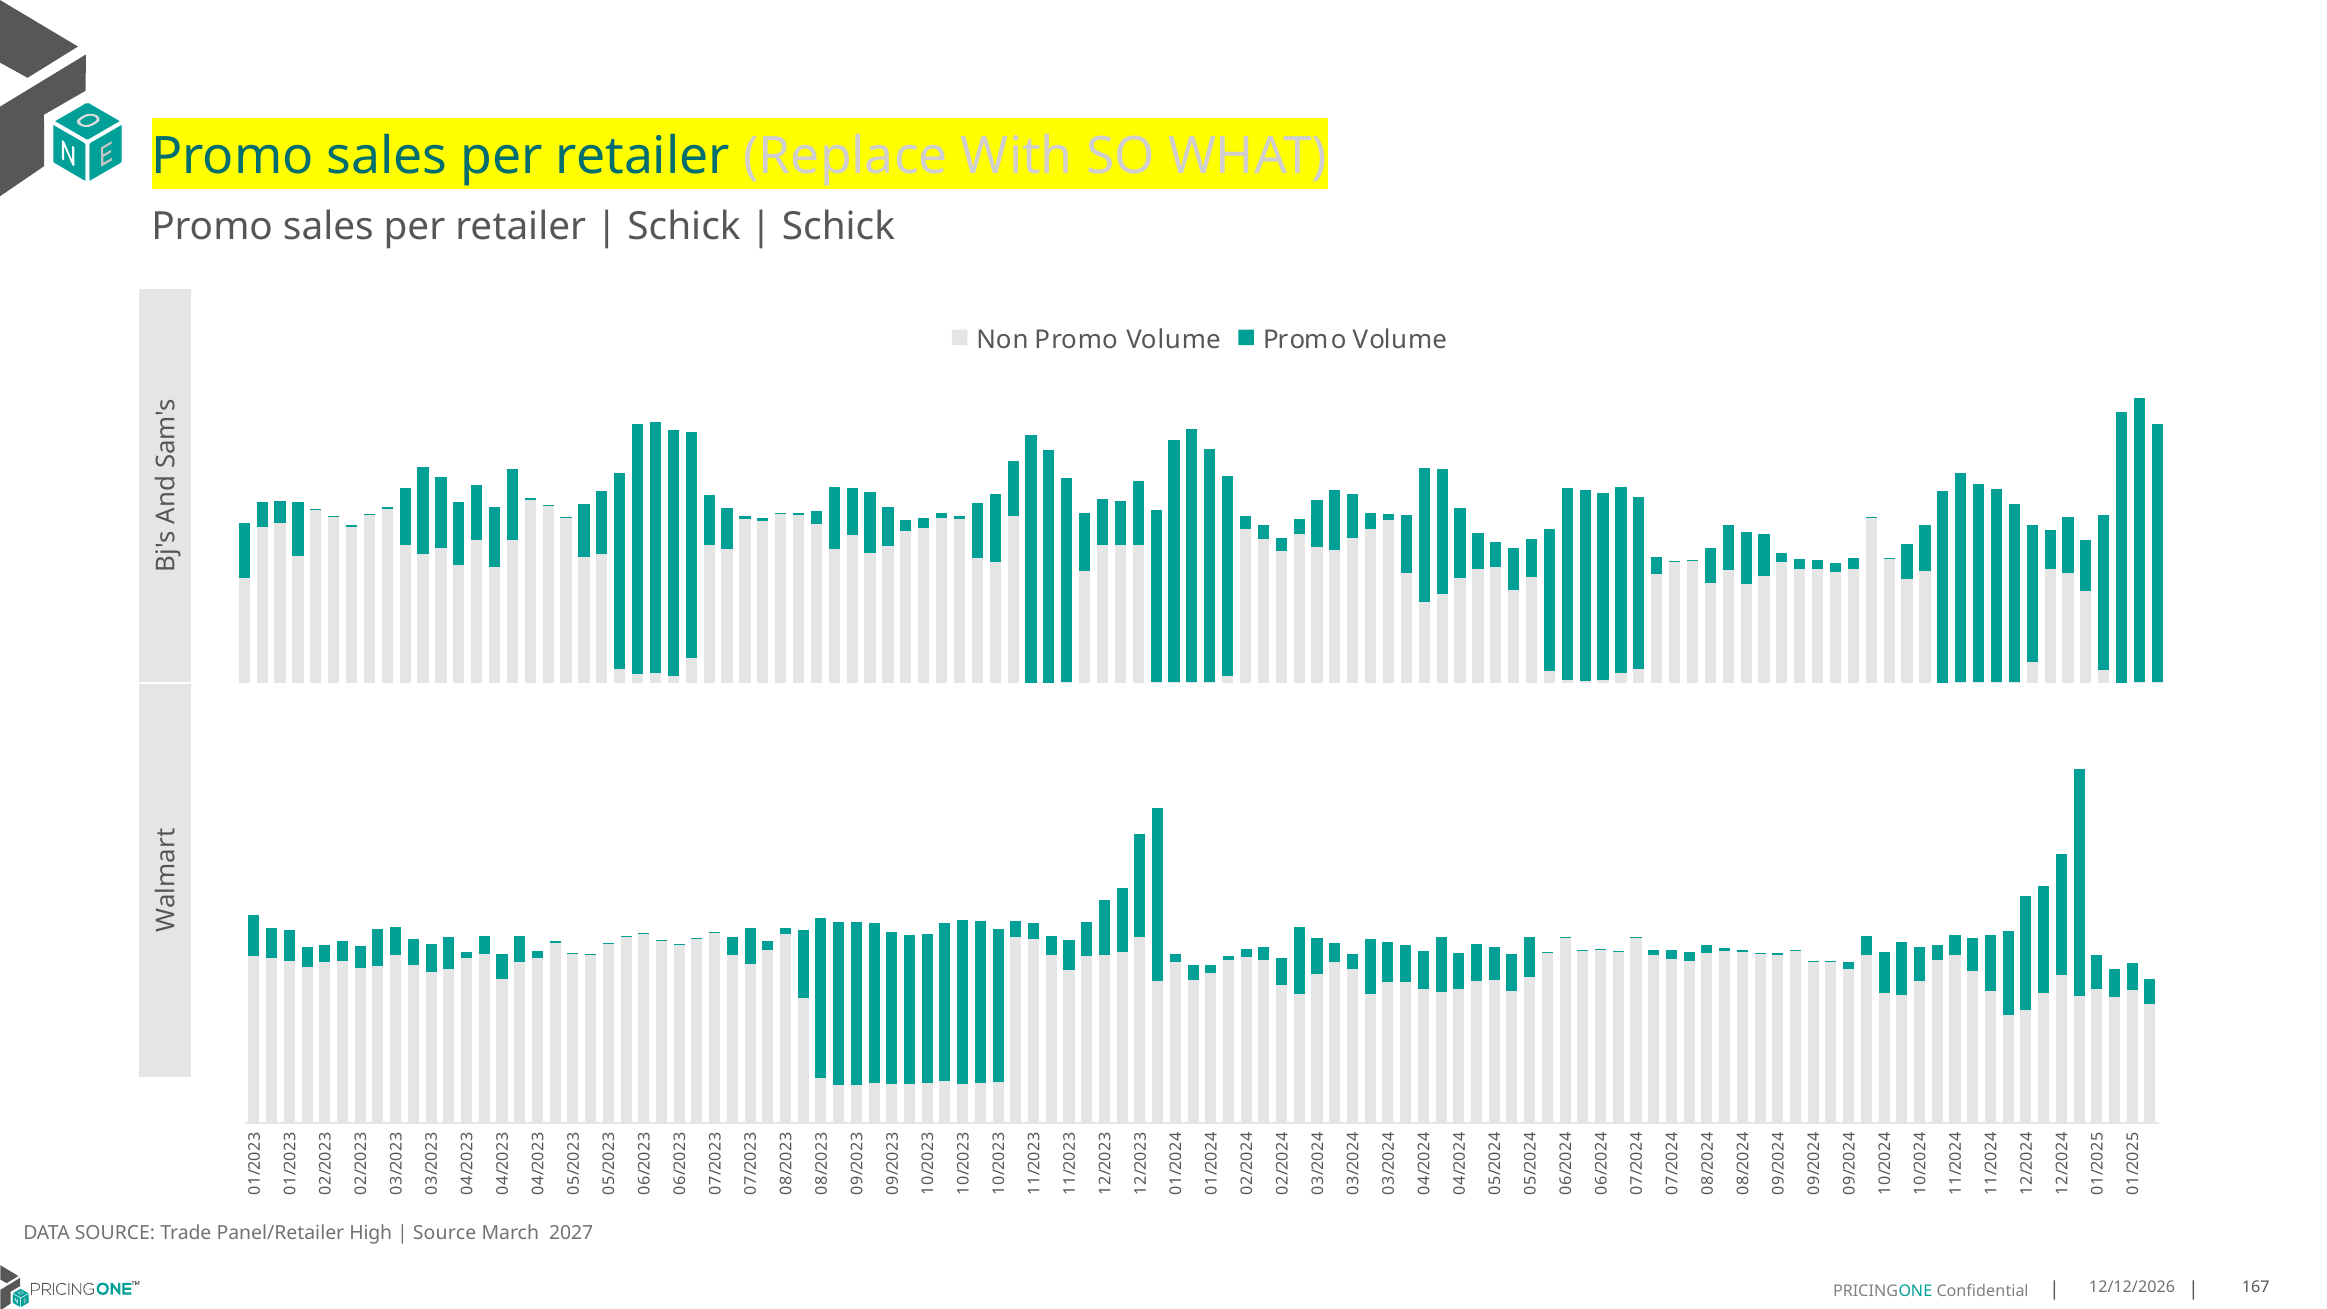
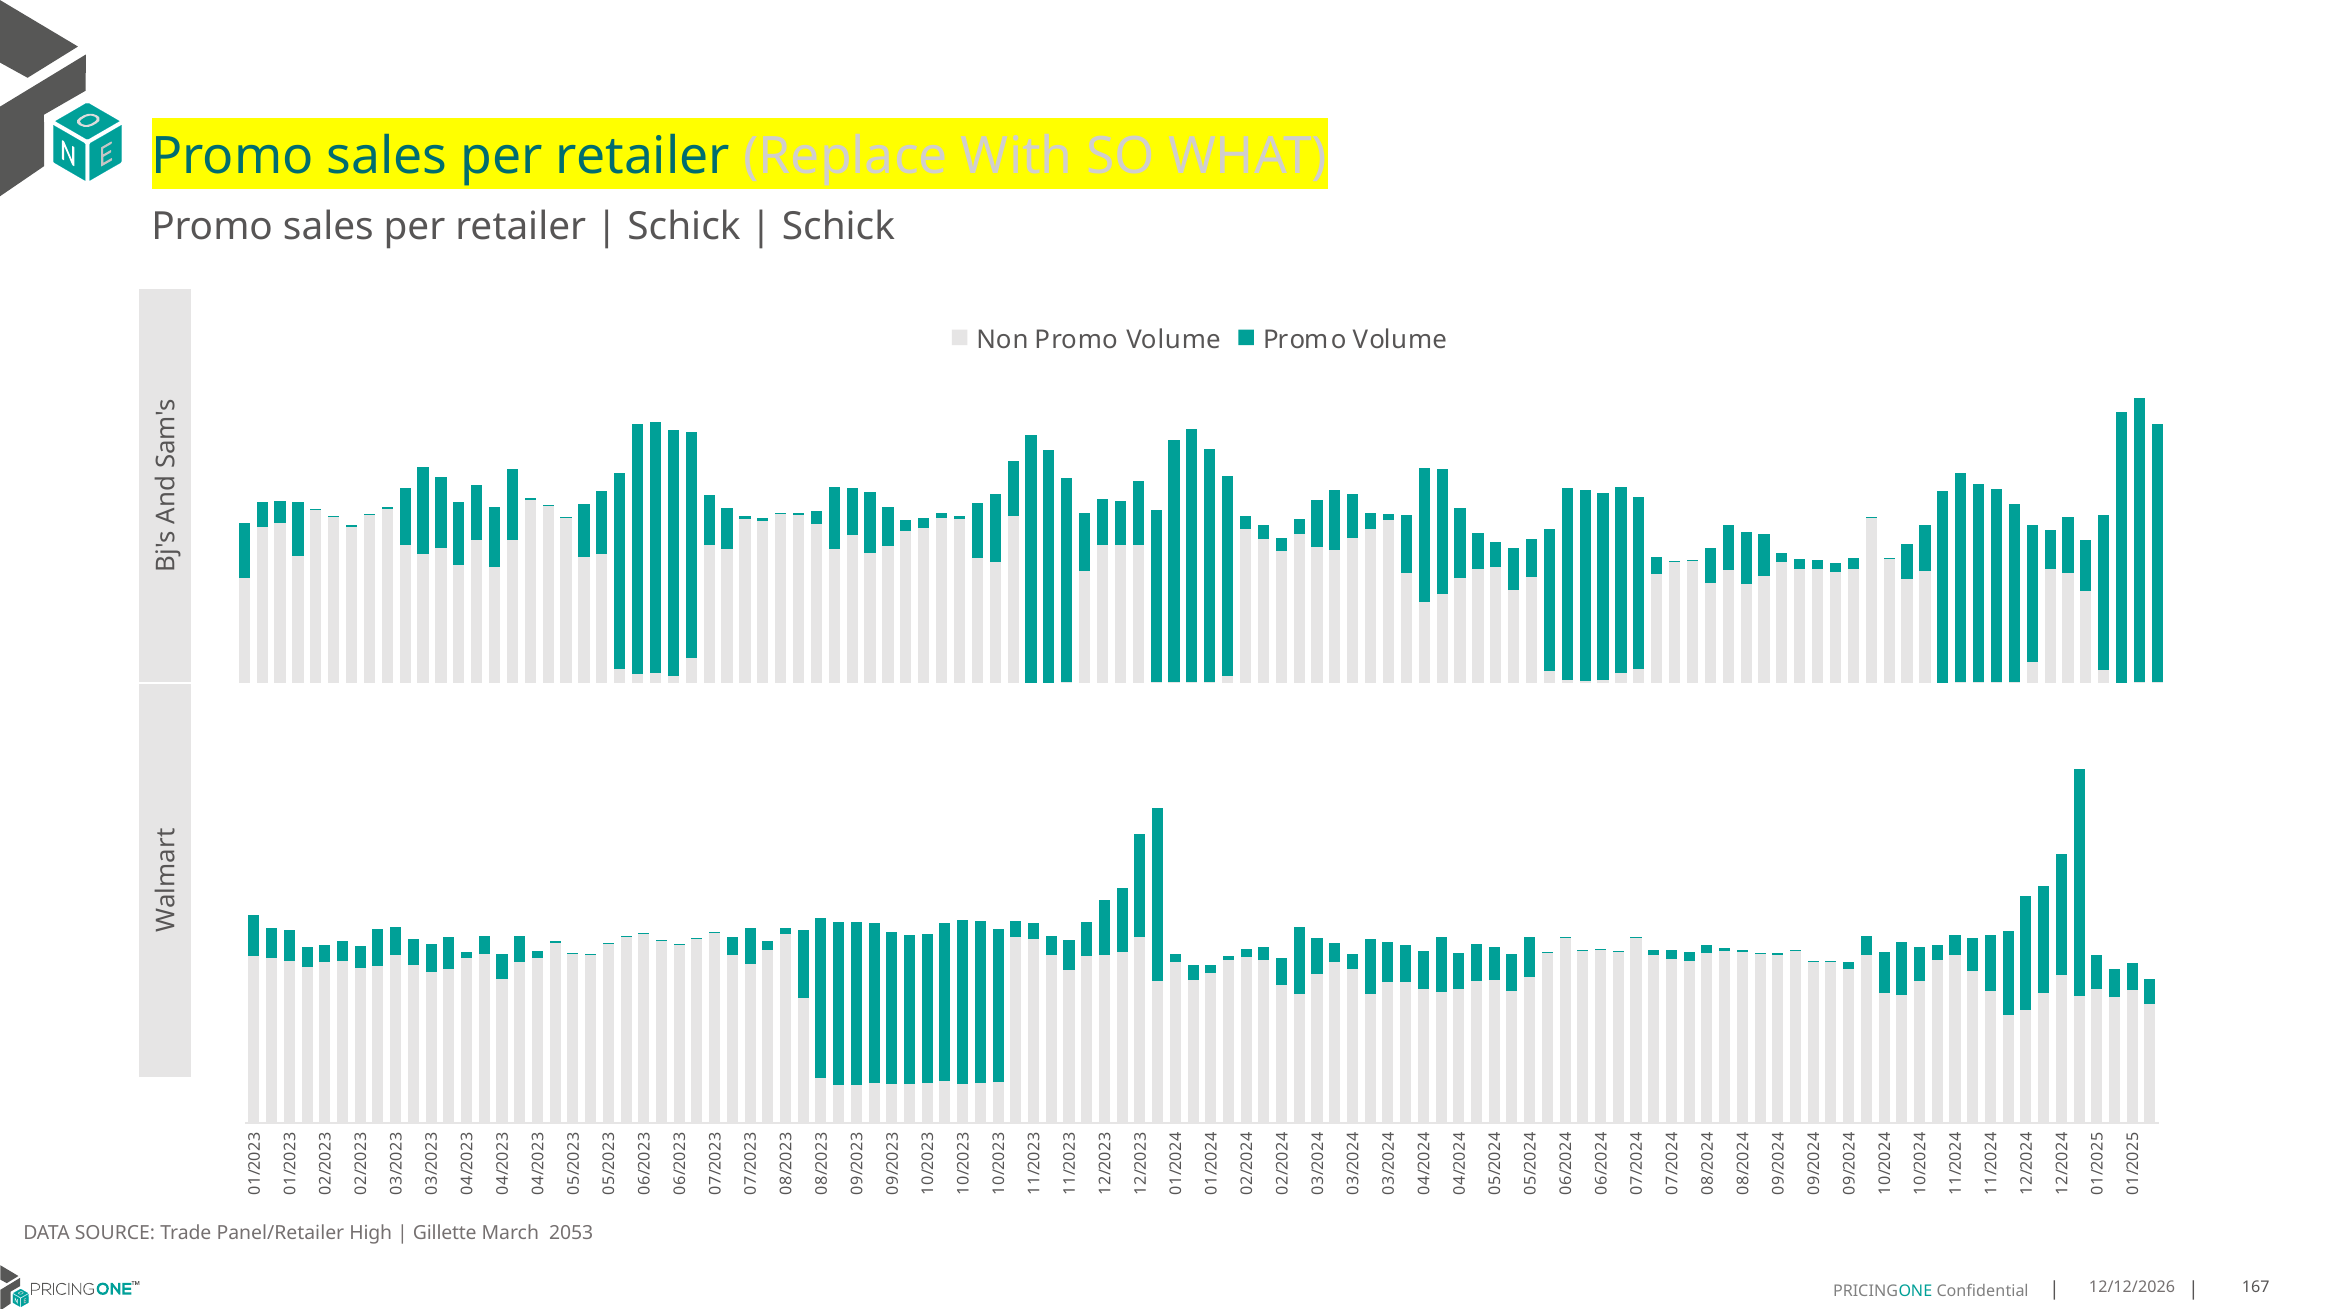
Source: Source -> Gillette (445, 1233)
2027: 2027 -> 2053 (571, 1233)
